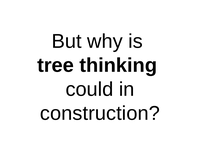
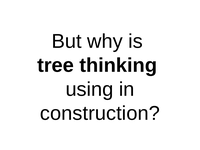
could: could -> using (89, 89)
